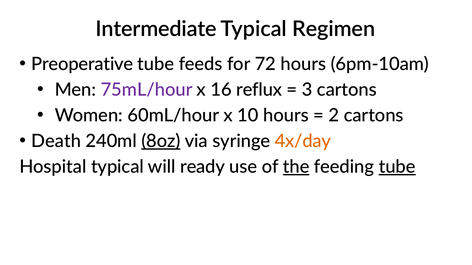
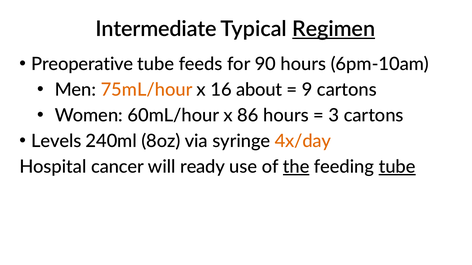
Regimen underline: none -> present (334, 29)
72: 72 -> 90 (265, 64)
75mL/hour colour: purple -> orange (147, 90)
reflux: reflux -> about (259, 90)
3: 3 -> 9 (307, 90)
10: 10 -> 86 (248, 116)
2: 2 -> 3 (334, 116)
Death: Death -> Levels (56, 141)
8oz underline: present -> none (161, 141)
Hospital typical: typical -> cancer (117, 167)
